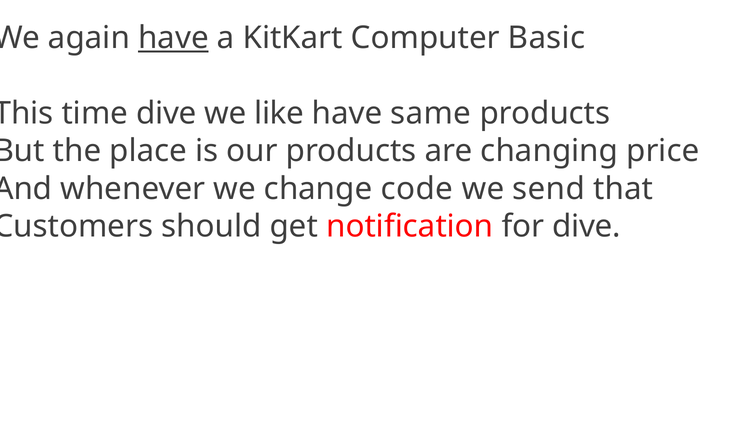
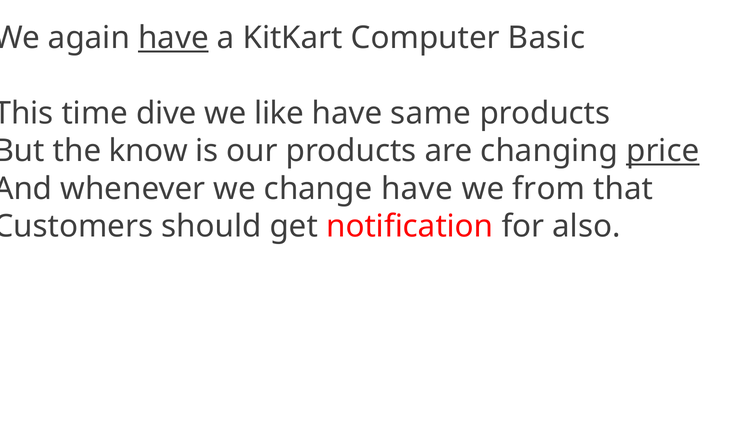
place: place -> know (148, 151)
price underline: none -> present (663, 151)
change code: code -> have (417, 189)
send: send -> from (549, 189)
for dive: dive -> also (586, 227)
